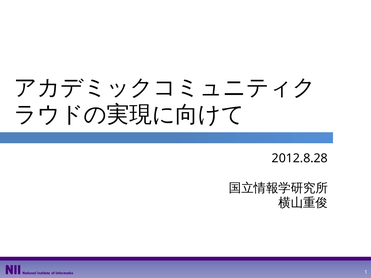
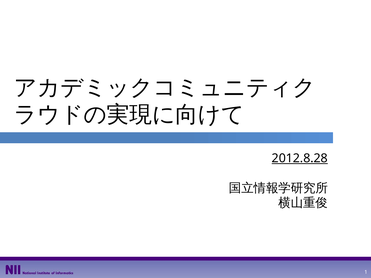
2012.8.28 underline: none -> present (300, 158)
